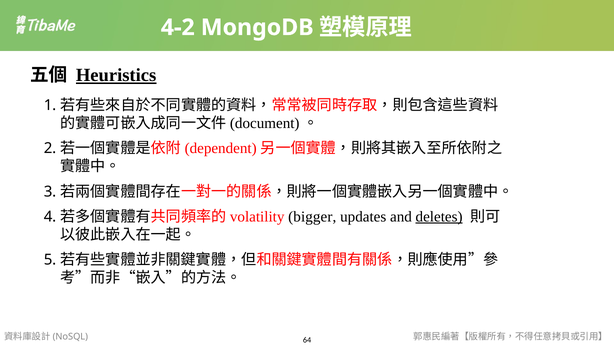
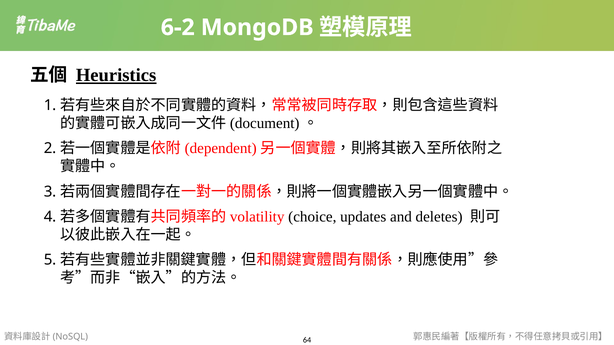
4-2: 4-2 -> 6-2 (178, 27)
bigger: bigger -> choice (312, 217)
deletes underline: present -> none (439, 217)
